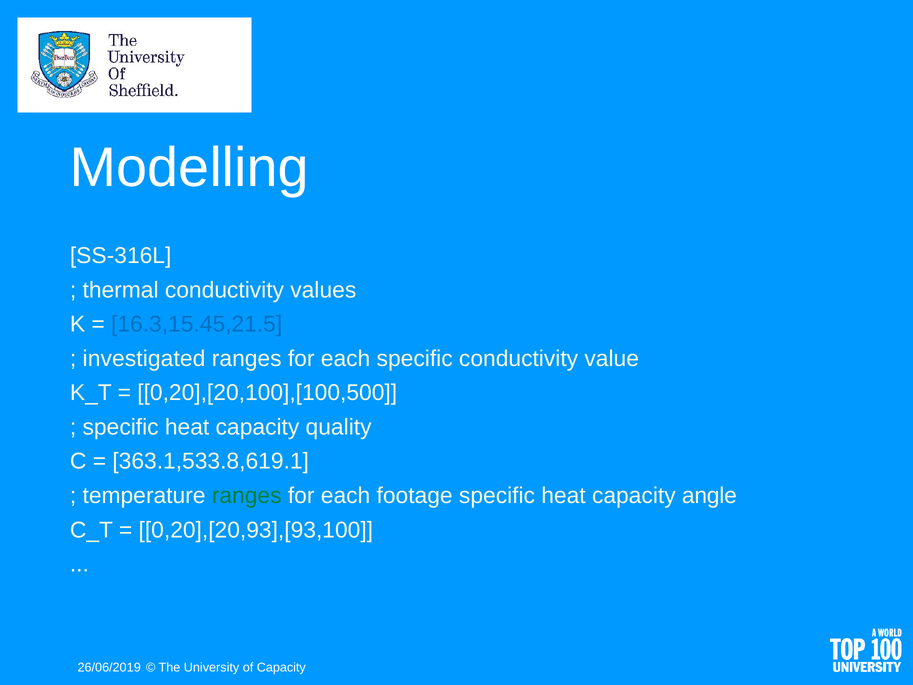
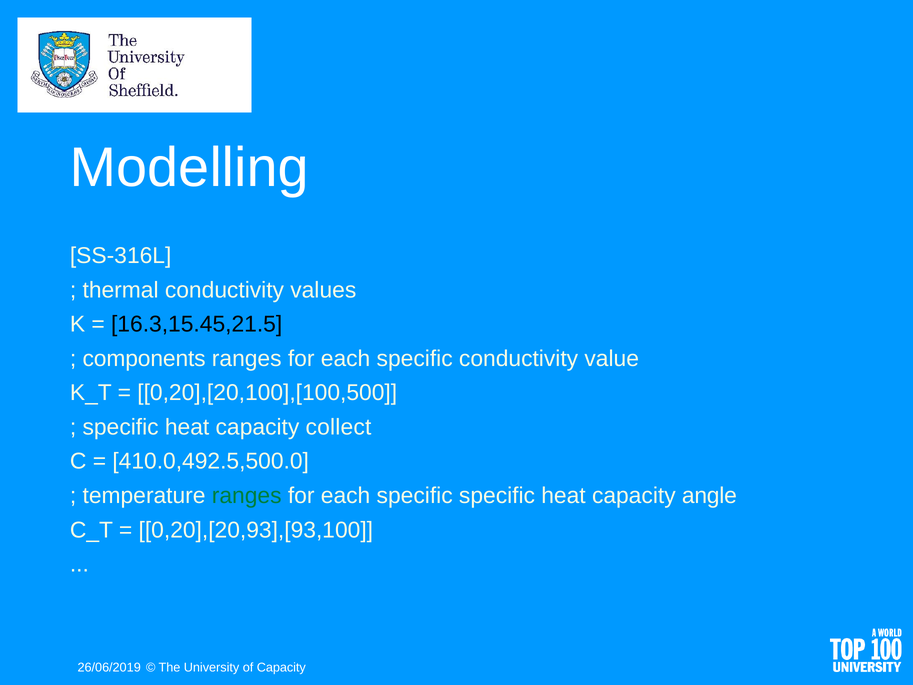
16.3,15.45,21.5 colour: blue -> black (197, 324)
investigated: investigated -> components (144, 358)
quality: quality -> collect (338, 427)
363.1,533.8,619.1: 363.1,533.8,619.1 -> 410.0,492.5,500.0 (211, 461)
footage: footage -> specific (415, 496)
